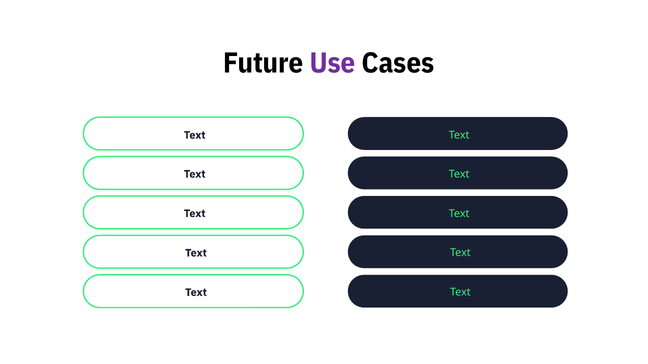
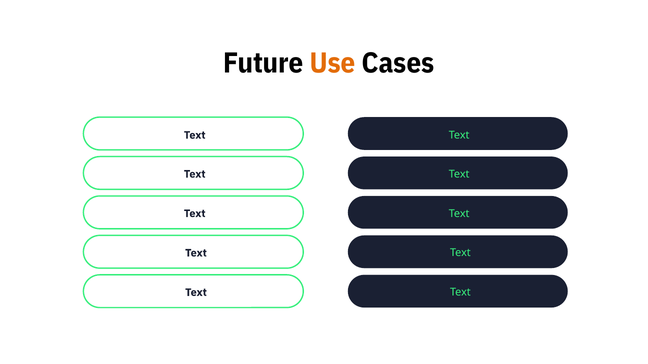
Use colour: purple -> orange (333, 63)
